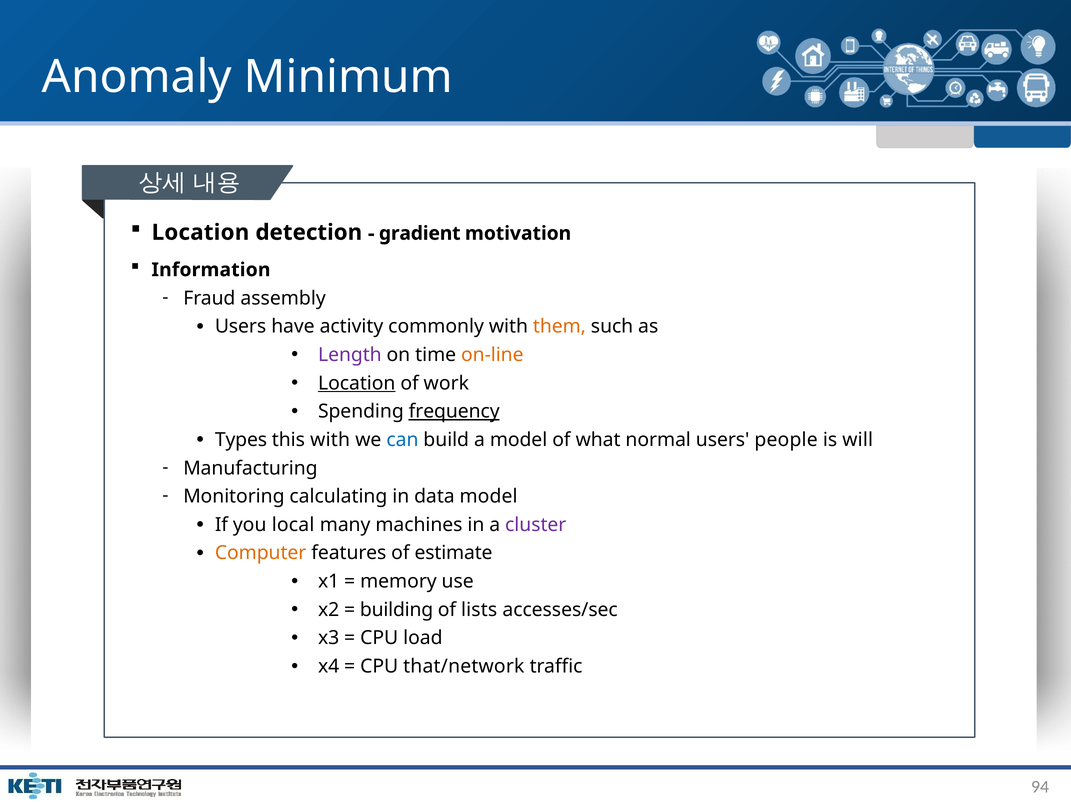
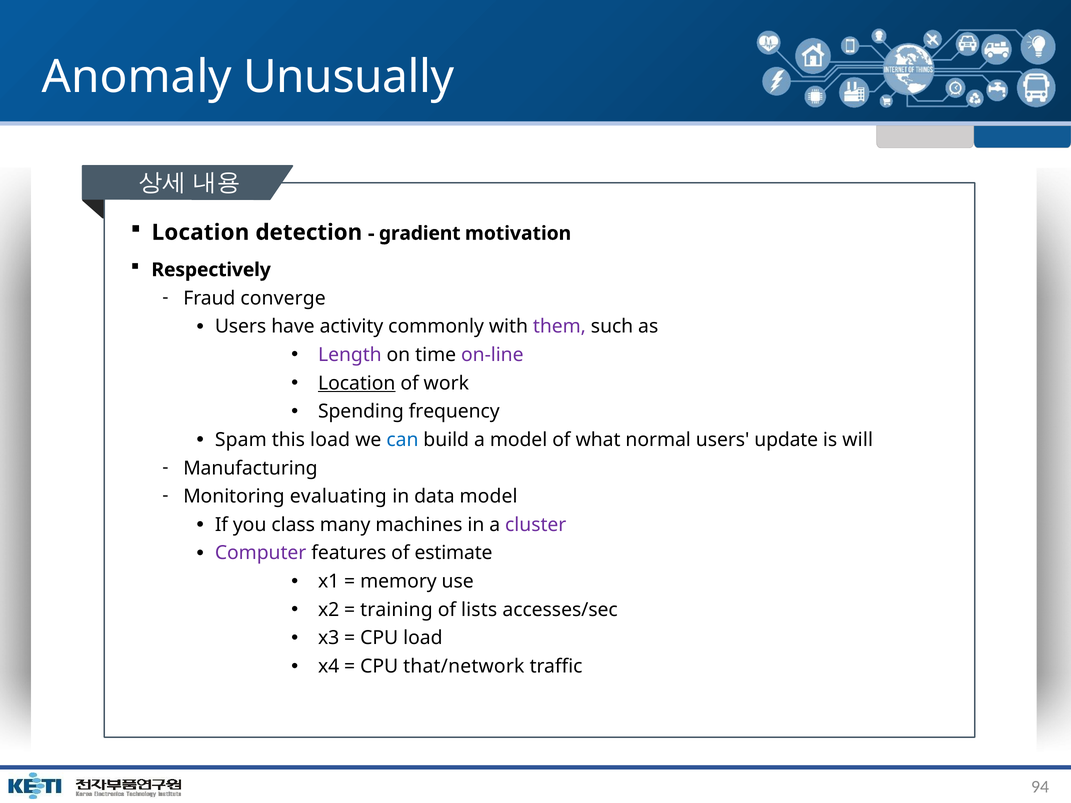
Minimum: Minimum -> Unusually (349, 77)
Information: Information -> Respectively (211, 270)
assembly: assembly -> converge (283, 298)
them colour: orange -> purple (559, 327)
on-line colour: orange -> purple (492, 355)
frequency underline: present -> none (454, 412)
Types: Types -> Spam (241, 440)
this with: with -> load (330, 440)
people: people -> update (786, 440)
calculating: calculating -> evaluating (338, 497)
local: local -> class (293, 525)
Computer colour: orange -> purple (261, 553)
building: building -> training (396, 610)
